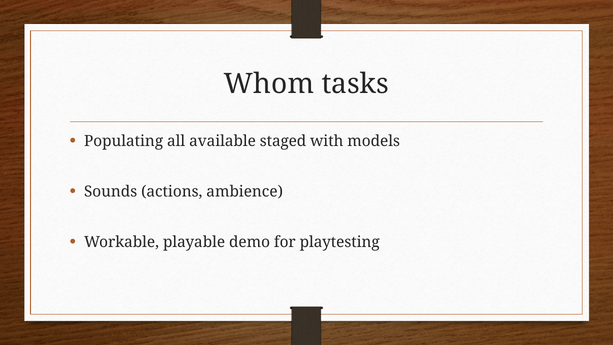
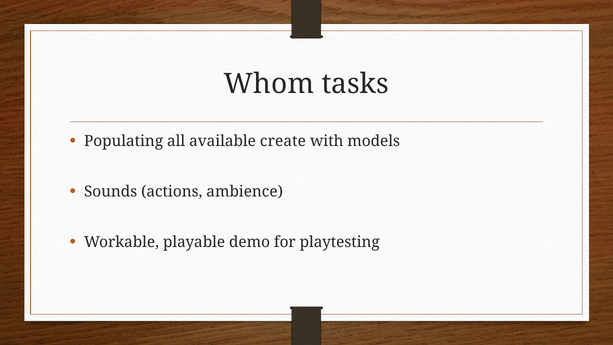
staged: staged -> create (283, 141)
